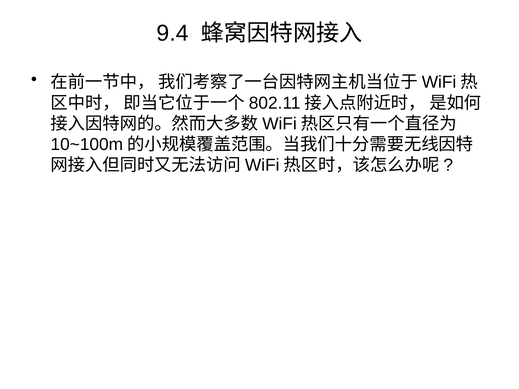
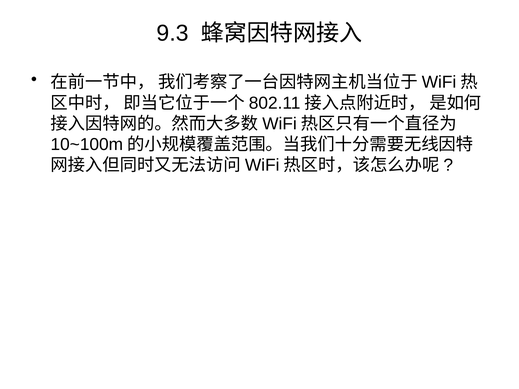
9.4: 9.4 -> 9.3 (173, 33)
